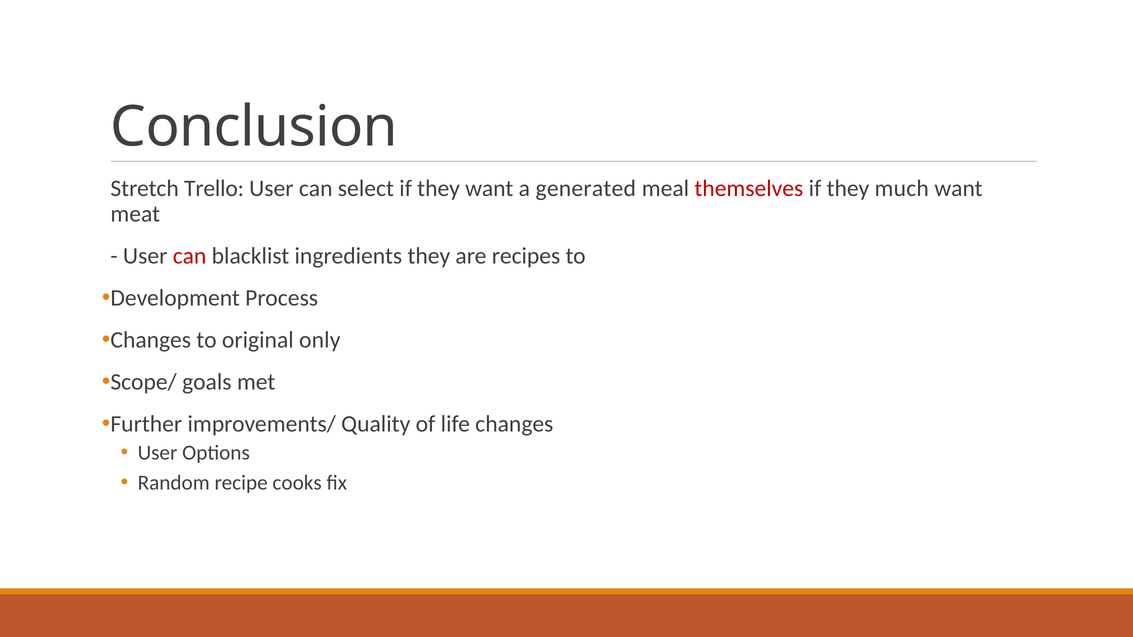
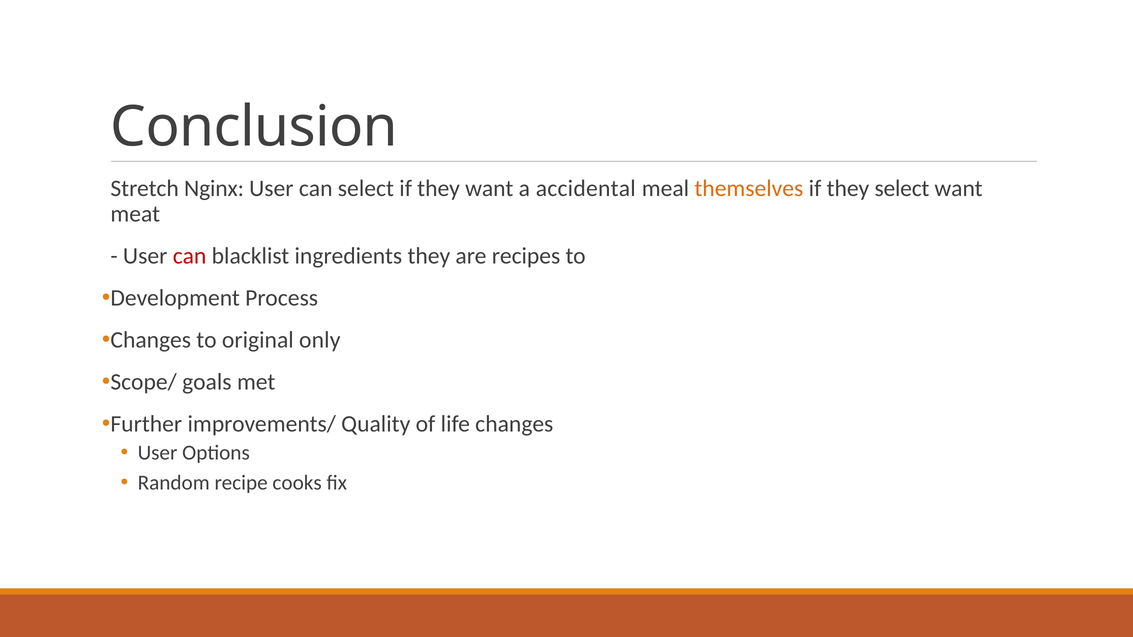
Trello: Trello -> Nginx (214, 188)
generated: generated -> accidental (586, 188)
themselves colour: red -> orange (749, 188)
they much: much -> select (902, 188)
